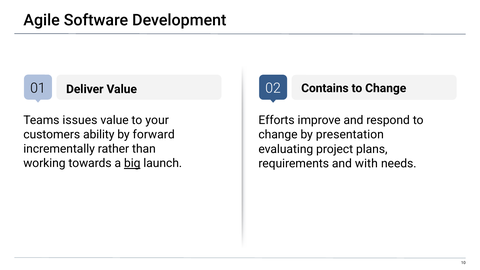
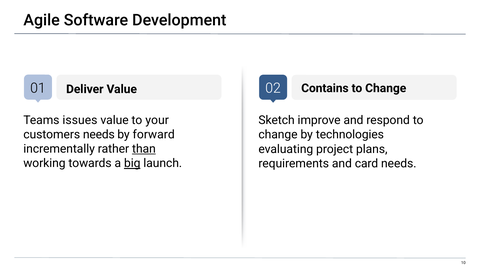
Efforts: Efforts -> Sketch (277, 120)
customers ability: ability -> needs (99, 135)
presentation: presentation -> technologies (350, 135)
than underline: none -> present (144, 149)
with: with -> card (366, 163)
